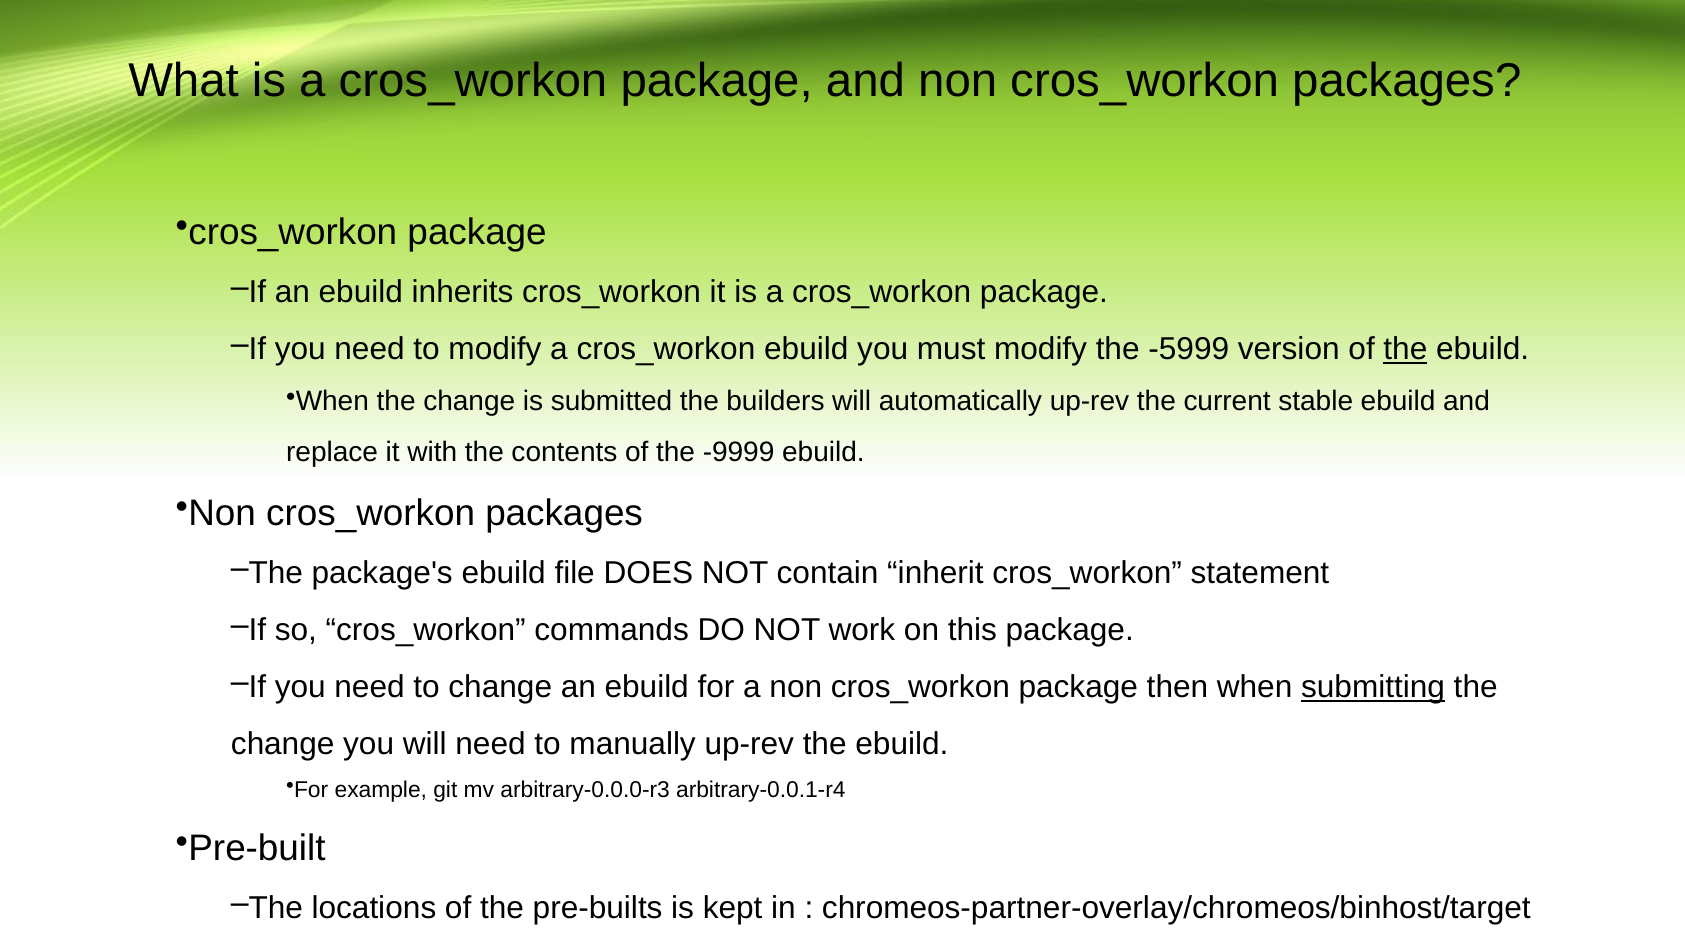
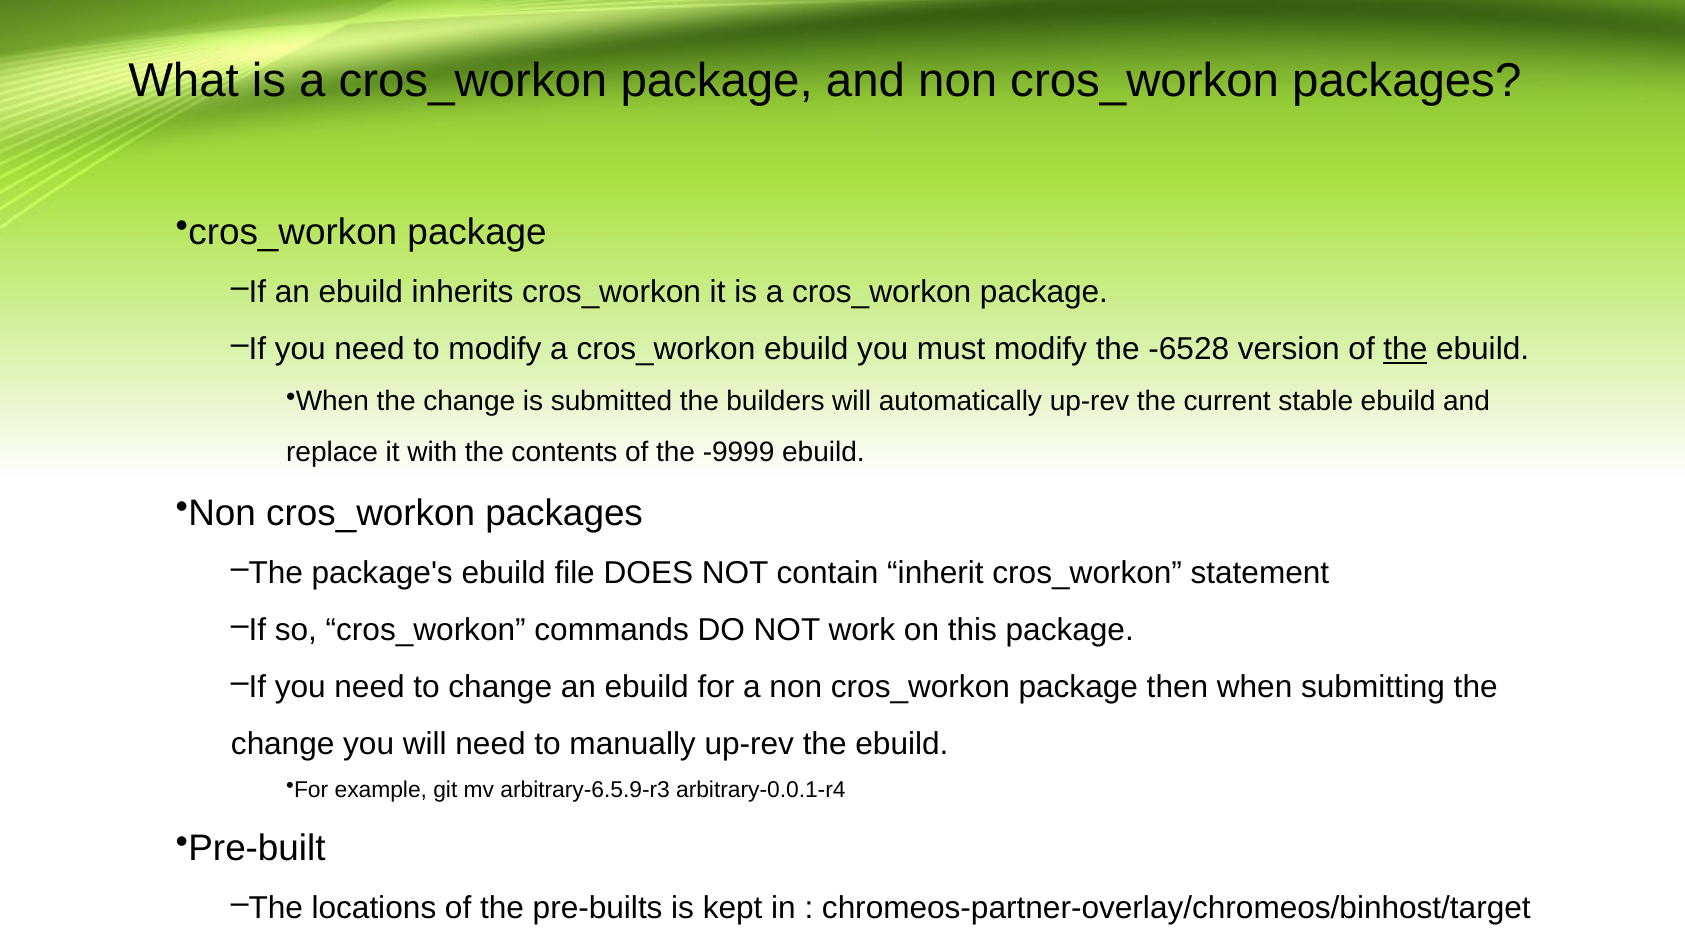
-5999: -5999 -> -6528 (1189, 349)
submitting underline: present -> none (1373, 687)
arbitrary-0.0.0-r3: arbitrary-0.0.0-r3 -> arbitrary-6.5.9-r3 (585, 790)
